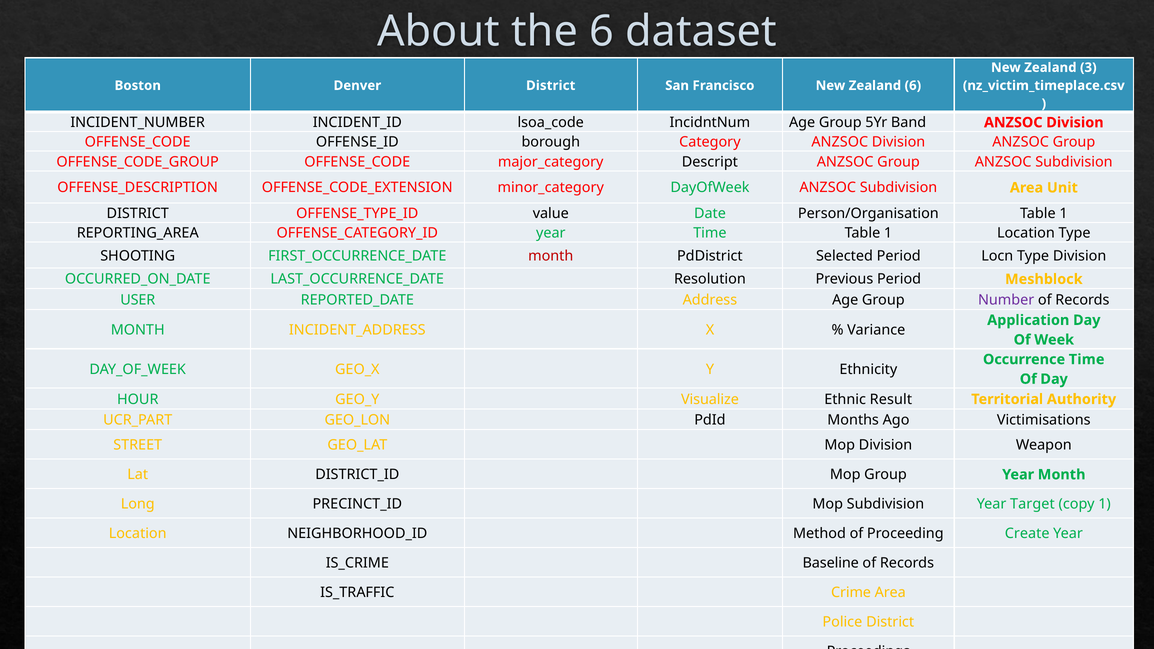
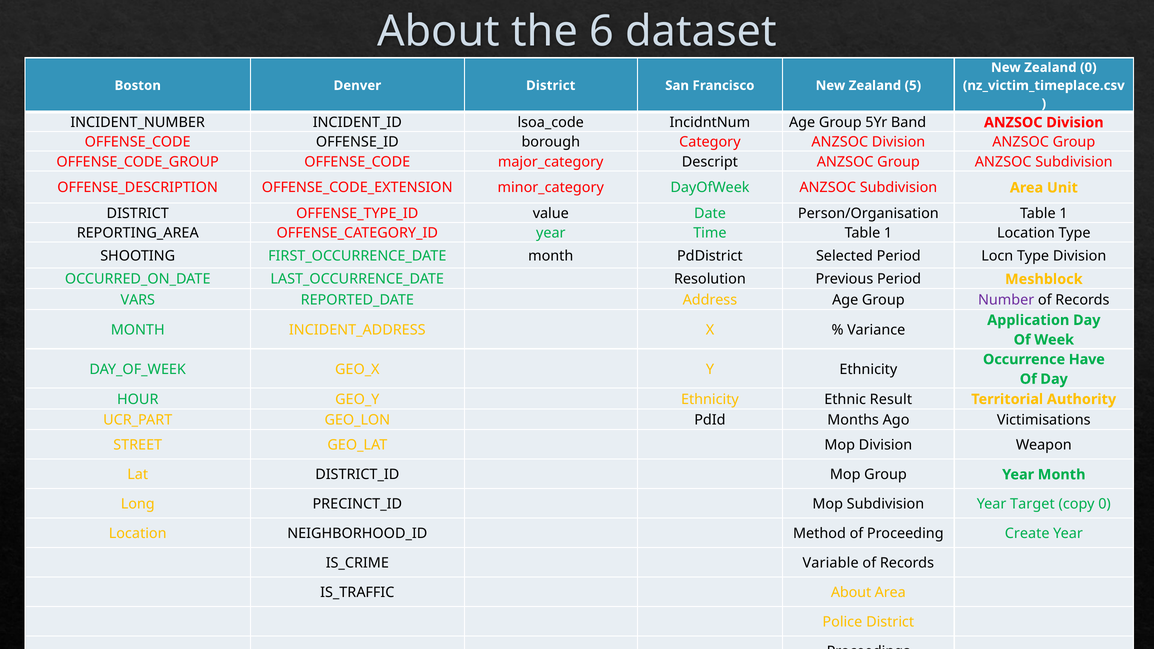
Zealand 3: 3 -> 0 (1088, 68)
Zealand 6: 6 -> 5 (913, 86)
month colour: red -> black (551, 256)
USER: USER -> VARS (138, 300)
Occurrence Time: Time -> Have (1087, 359)
Visualize: Visualize -> Ethnicity (710, 399)
copy 1: 1 -> 0 (1105, 504)
Baseline: Baseline -> Variable (831, 563)
Crime: Crime -> About (851, 593)
